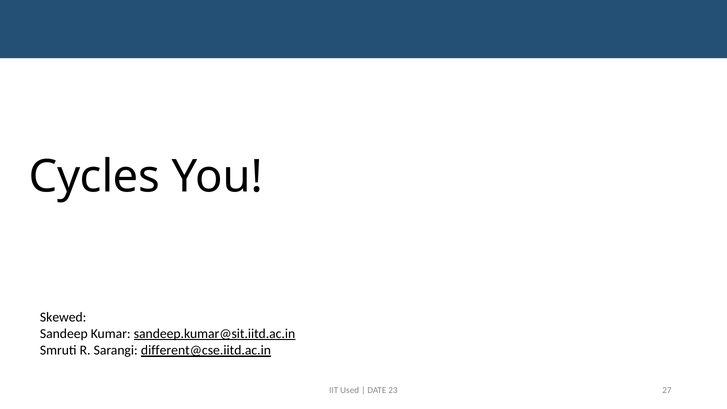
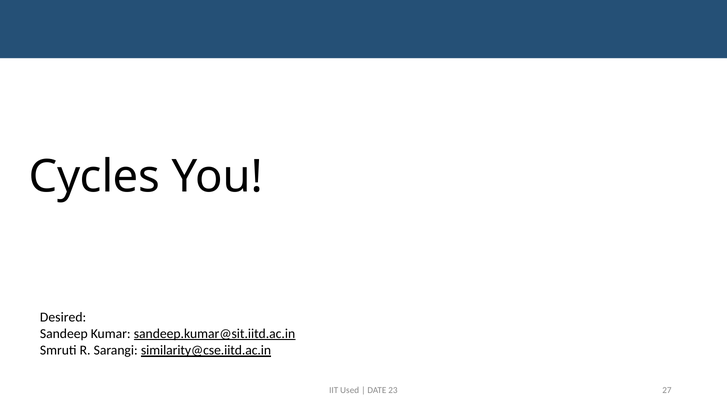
Skewed: Skewed -> Desired (63, 317)
different@cse.iitd.ac.in: different@cse.iitd.ac.in -> similarity@cse.iitd.ac.in (206, 350)
